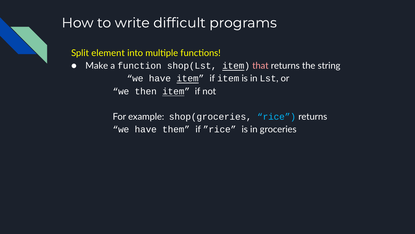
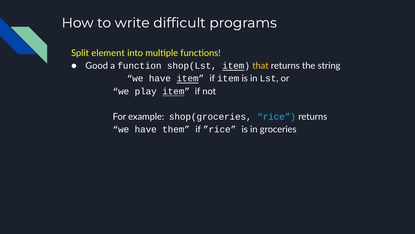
Make: Make -> Good (97, 66)
that colour: pink -> yellow (260, 66)
then: then -> play (146, 91)
